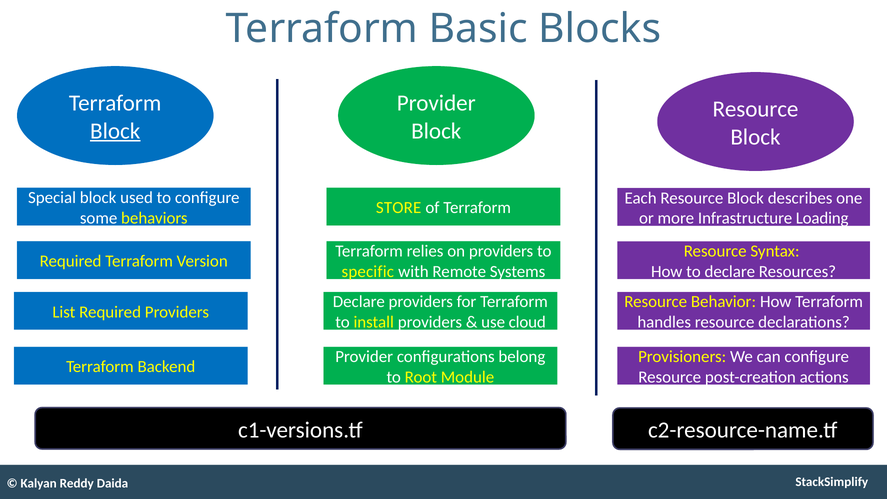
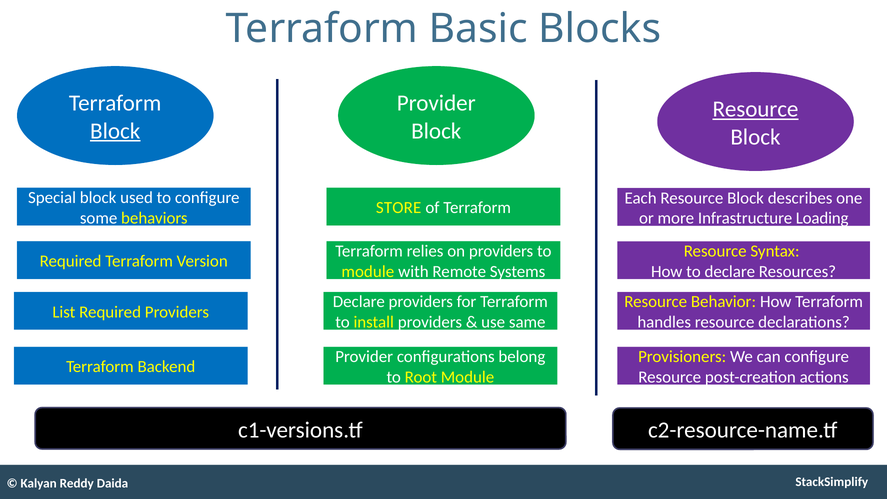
Resource underline: none -> present (755, 109)
specific: specific -> module (368, 271)
cloud: cloud -> same (527, 322)
